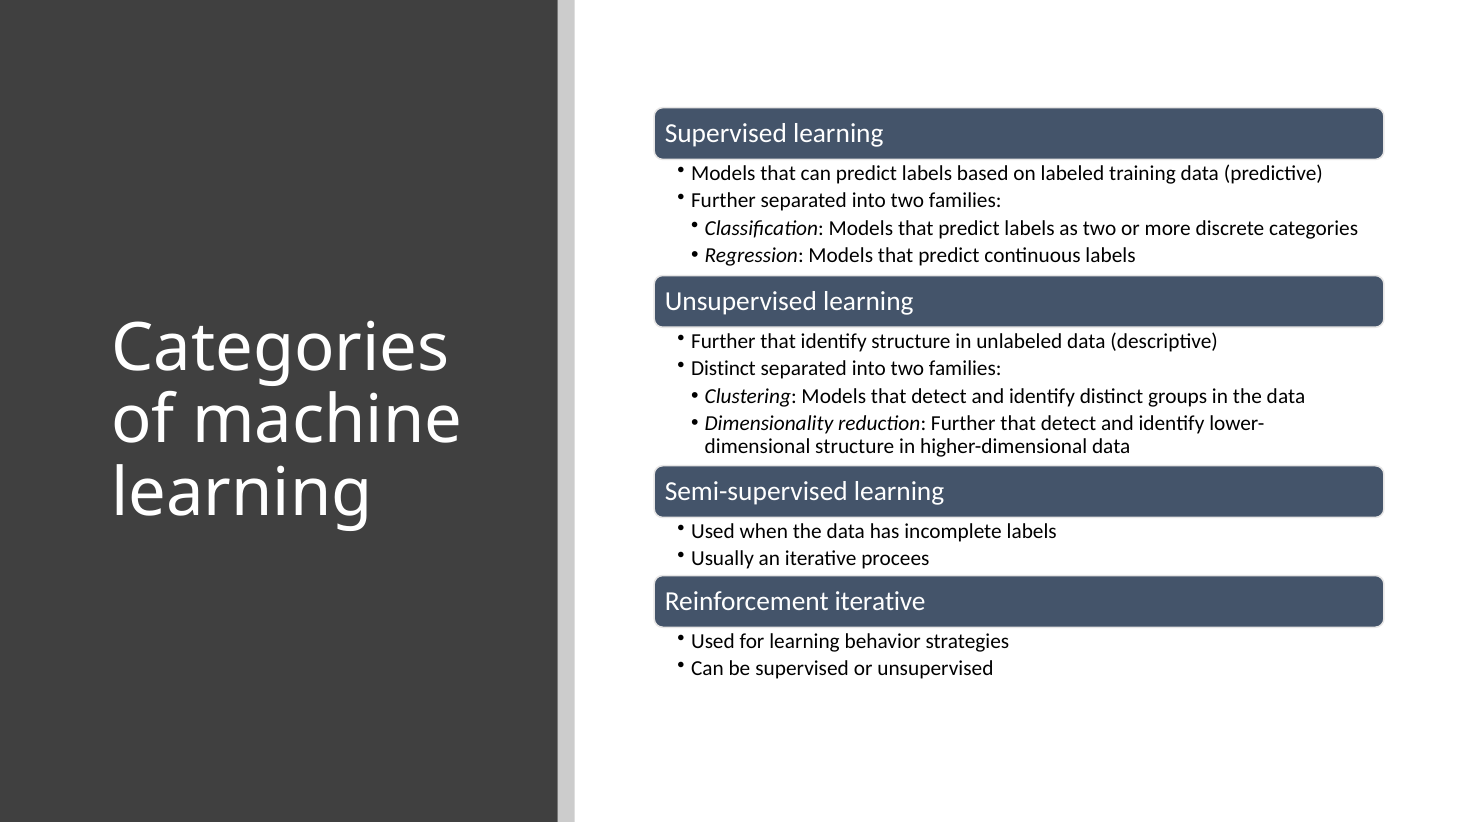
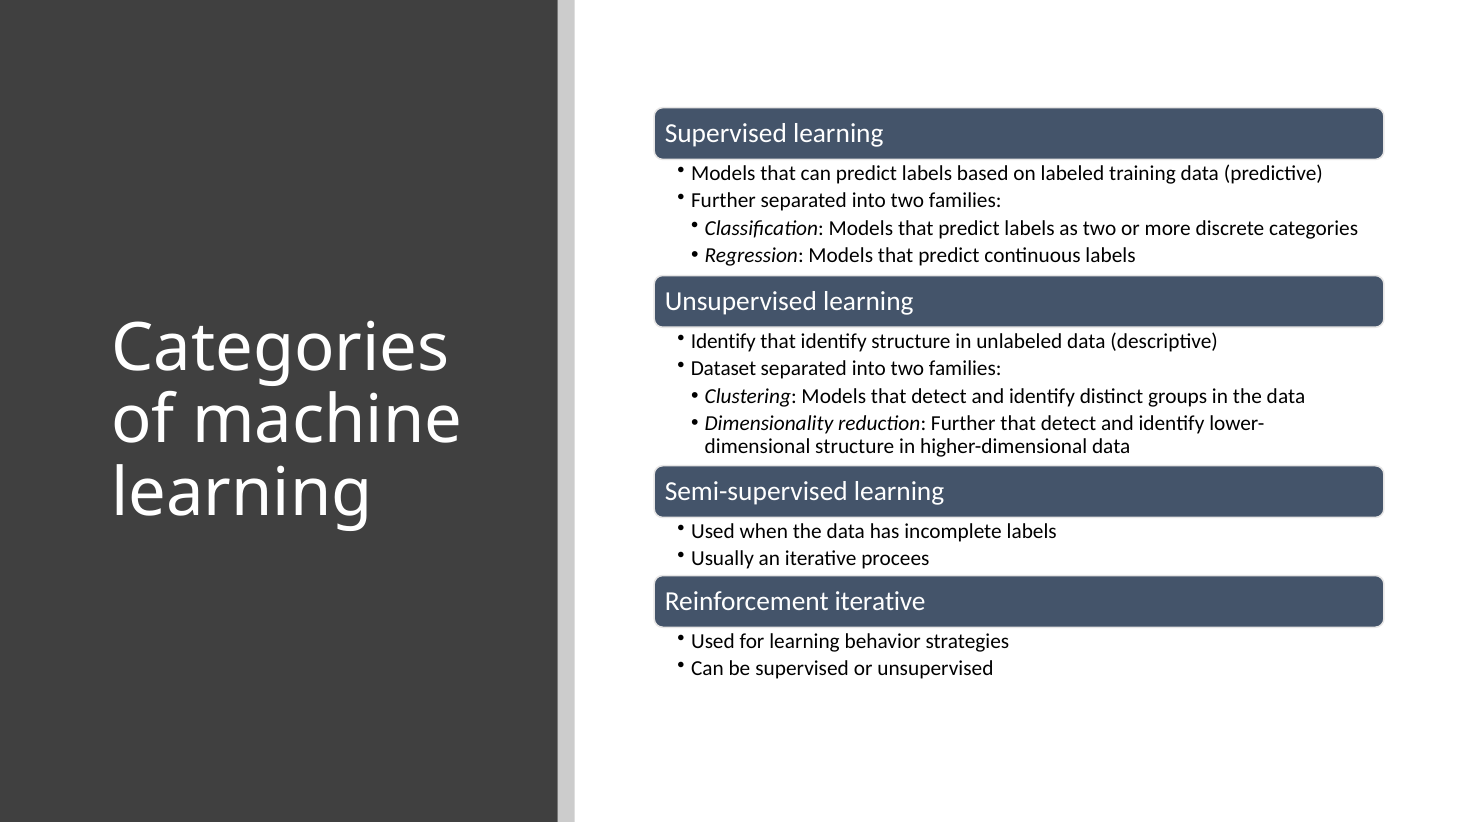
Further: Further -> Identify (723, 341)
Distinct: Distinct -> Dataset (724, 369)
